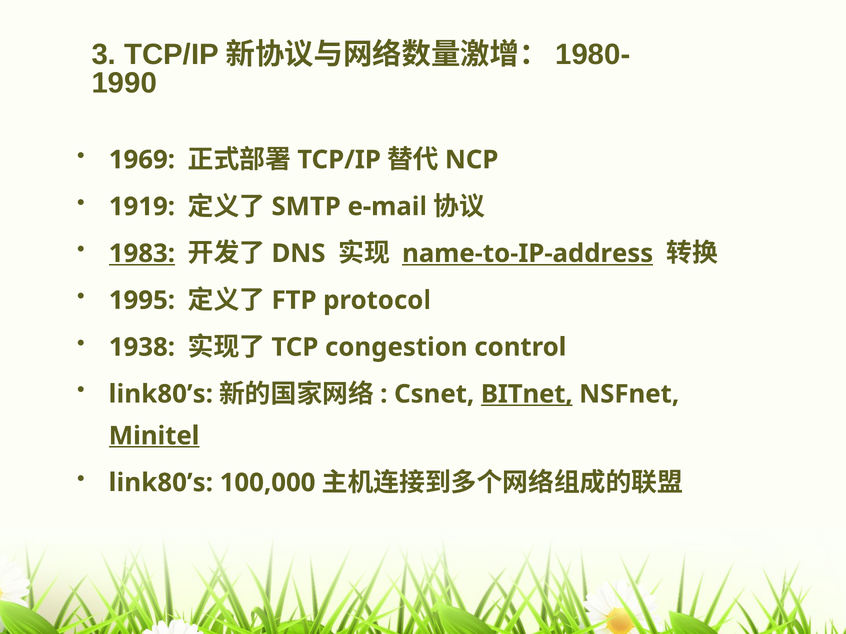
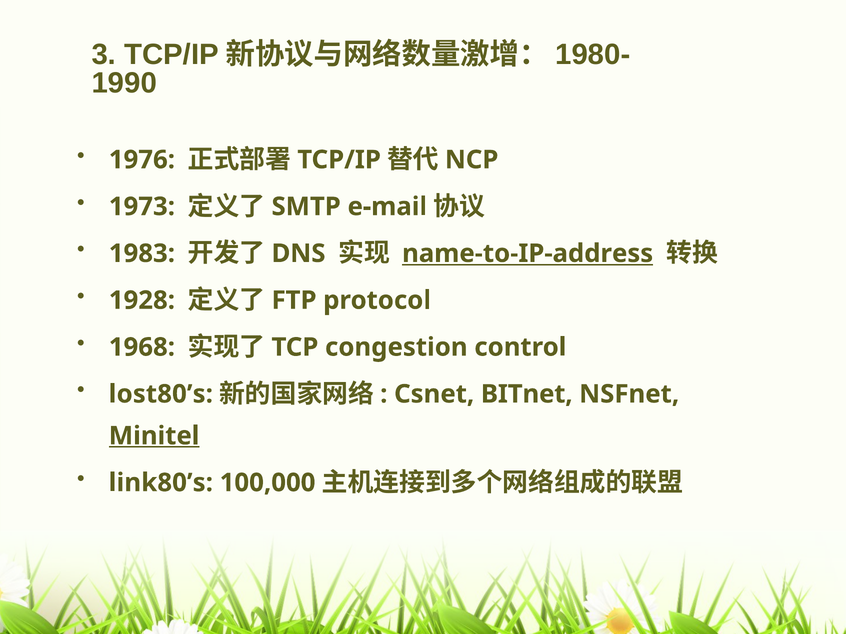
1969: 1969 -> 1976 (142, 160)
1919: 1919 -> 1973 (142, 207)
1983 underline: present -> none (142, 254)
1995: 1995 -> 1928 (142, 301)
1938: 1938 -> 1968 (142, 347)
link80’s: link80’s -> lost80’s (161, 394)
BITnet underline: present -> none (527, 394)
